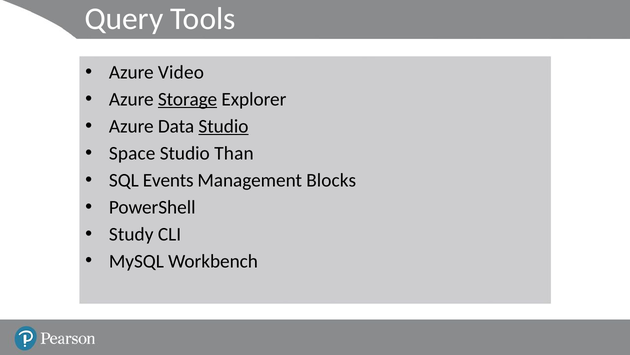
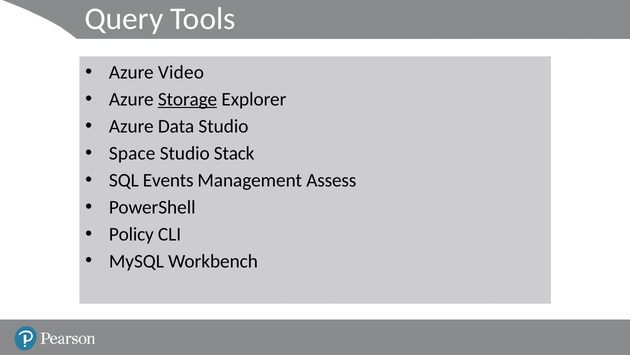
Studio underline: present -> none (223, 126)
Than: Than -> Stack (234, 153)
Blocks: Blocks -> Assess (331, 180)
Study: Study -> Policy (131, 234)
